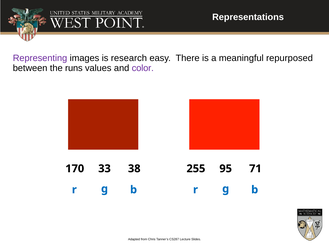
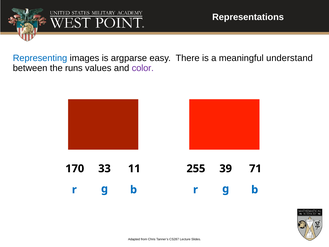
Representing colour: purple -> blue (40, 58)
research: research -> argparse (129, 58)
repurposed: repurposed -> understand (289, 58)
38: 38 -> 11 (134, 168)
95: 95 -> 39 (226, 168)
